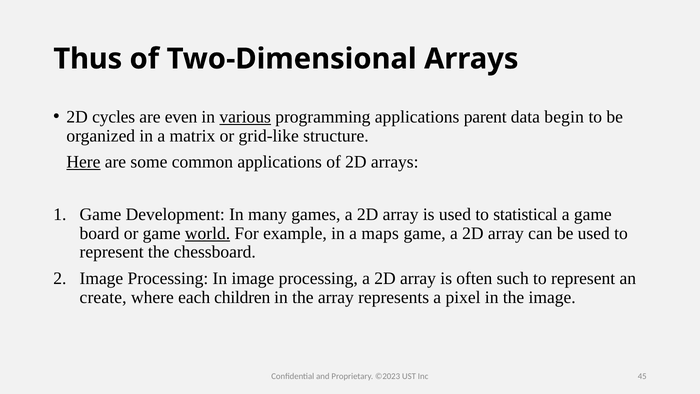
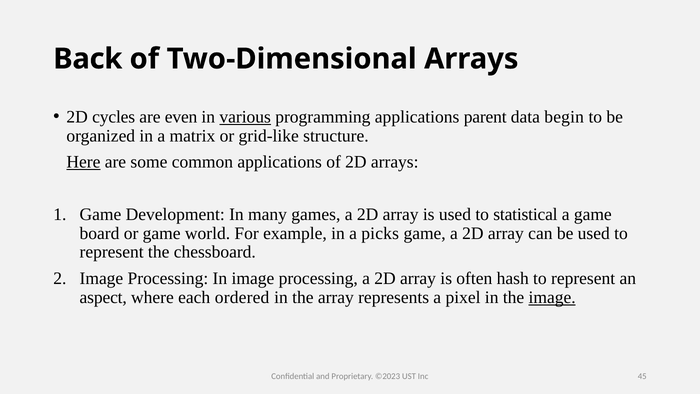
Thus: Thus -> Back (88, 59)
world underline: present -> none (208, 233)
maps: maps -> picks (380, 233)
such: such -> hash (513, 278)
create: create -> aspect (103, 297)
children: children -> ordered (242, 297)
image underline: none -> present (552, 297)
